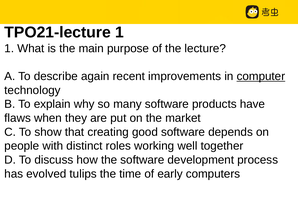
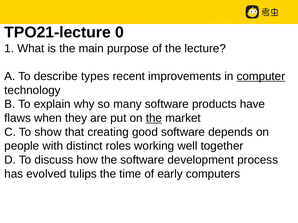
TPO21-lecture 1: 1 -> 0 (120, 32)
again: again -> types (95, 76)
the underline: none -> present (154, 118)
